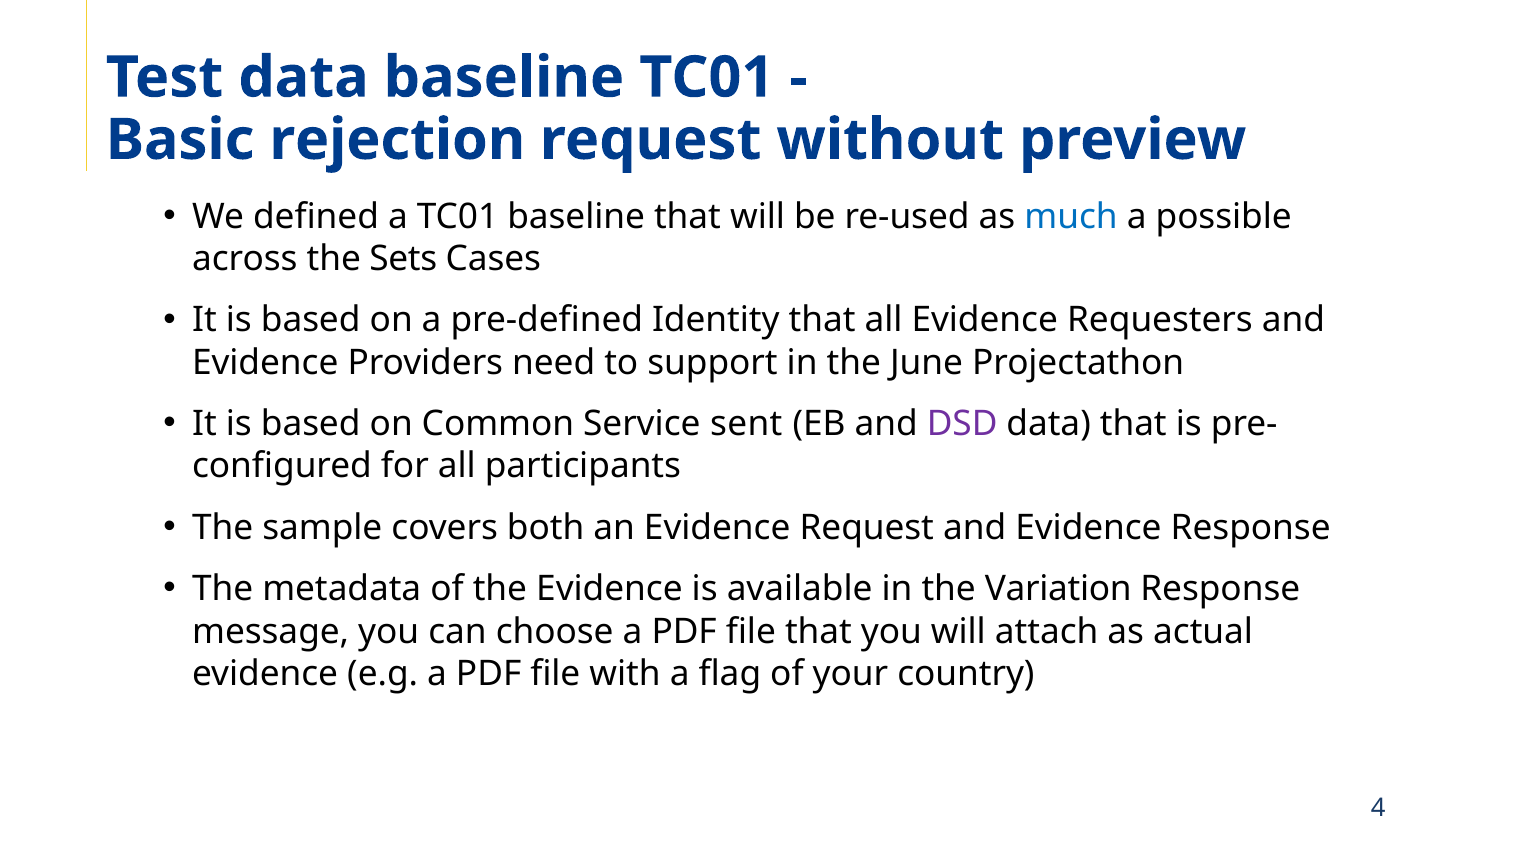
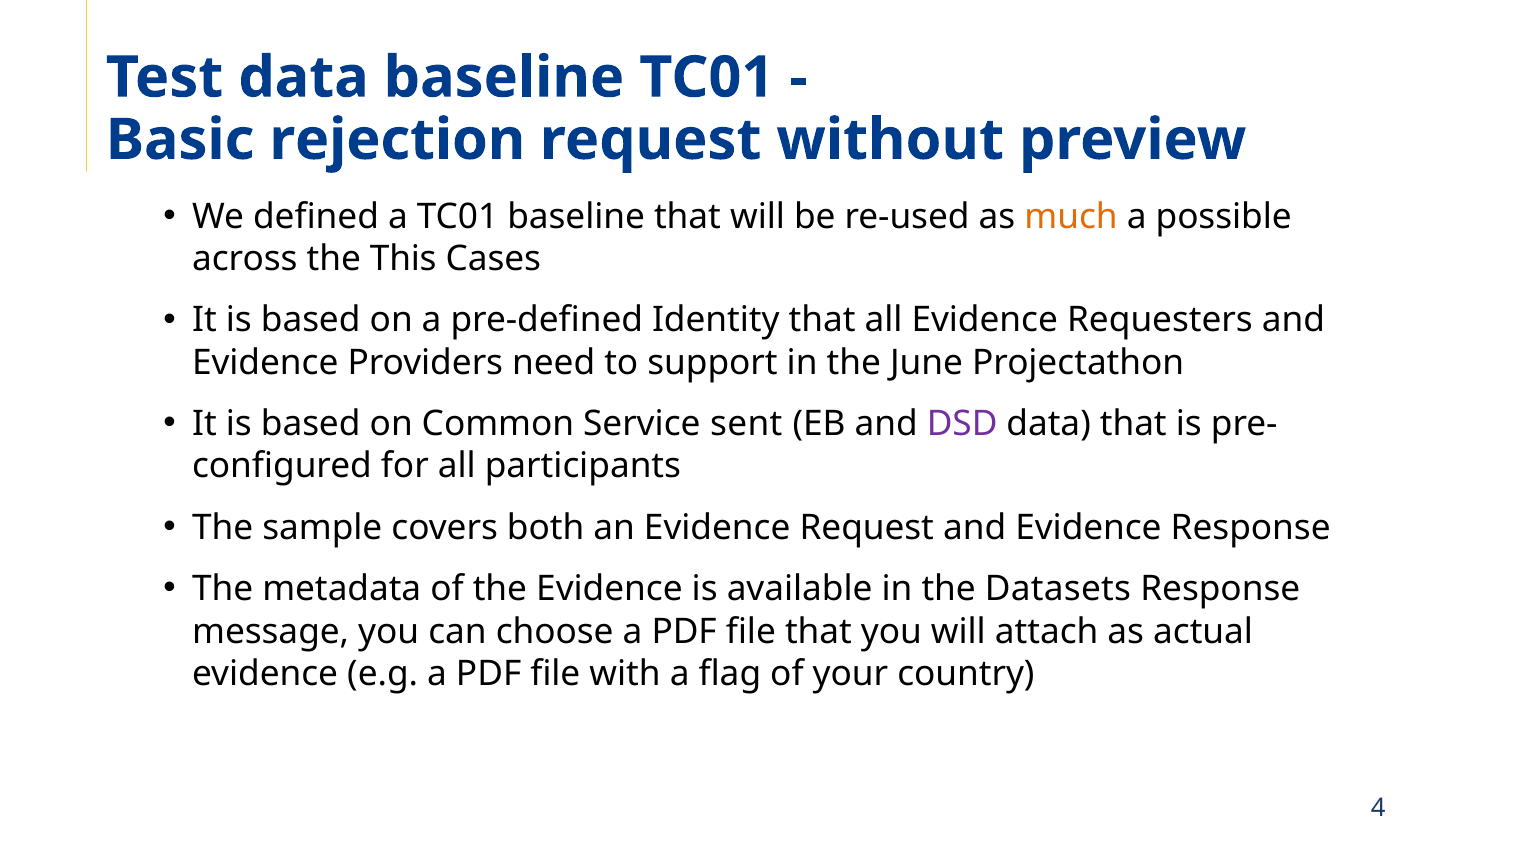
much colour: blue -> orange (1071, 217)
Sets: Sets -> This (403, 259)
Variation: Variation -> Datasets (1058, 589)
